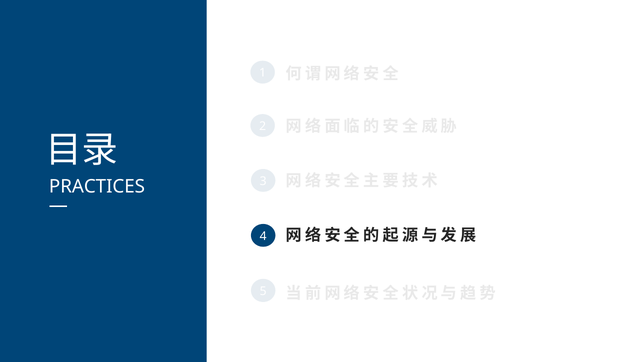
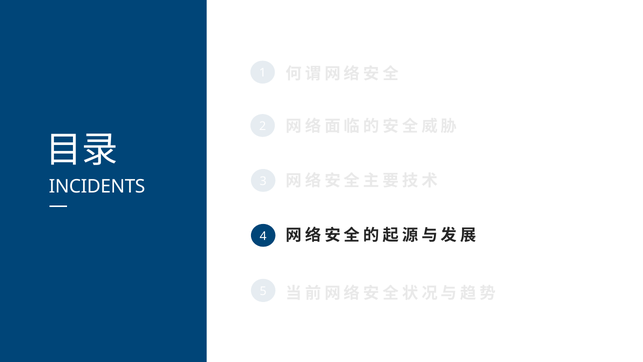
PRACTICES: PRACTICES -> INCIDENTS (97, 186)
